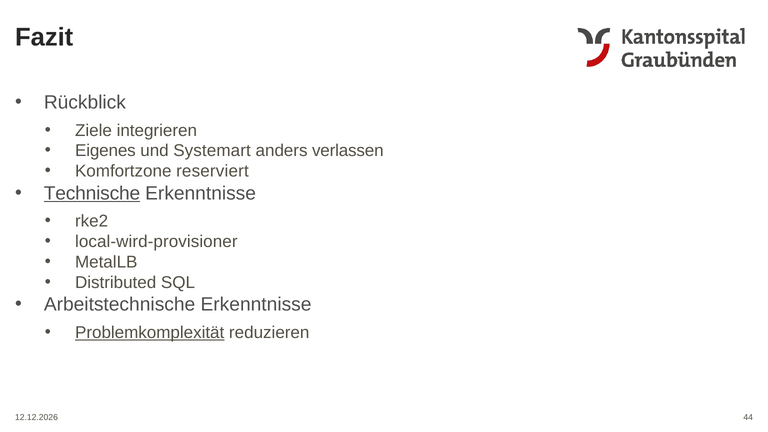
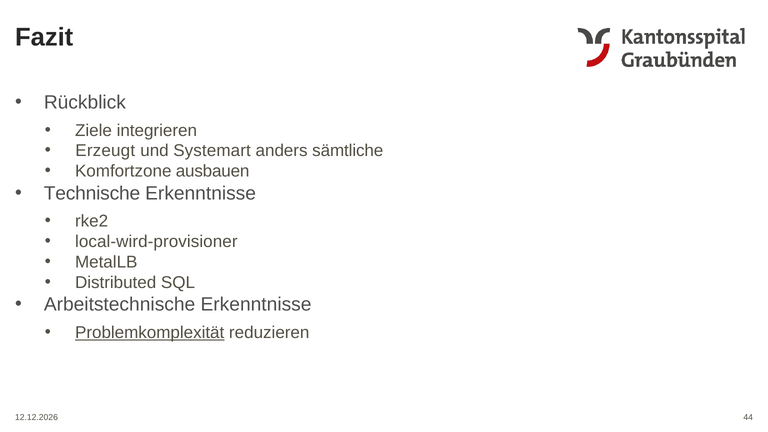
Eigenes: Eigenes -> Erzeugt (105, 151)
verlassen: verlassen -> sämtliche (348, 151)
reserviert: reserviert -> ausbauen (213, 171)
Technische underline: present -> none (92, 193)
